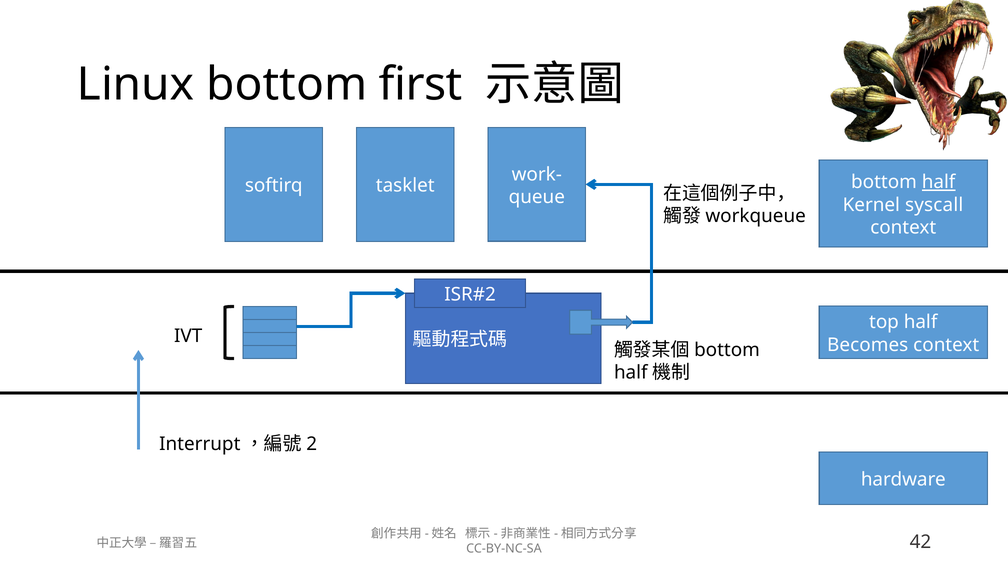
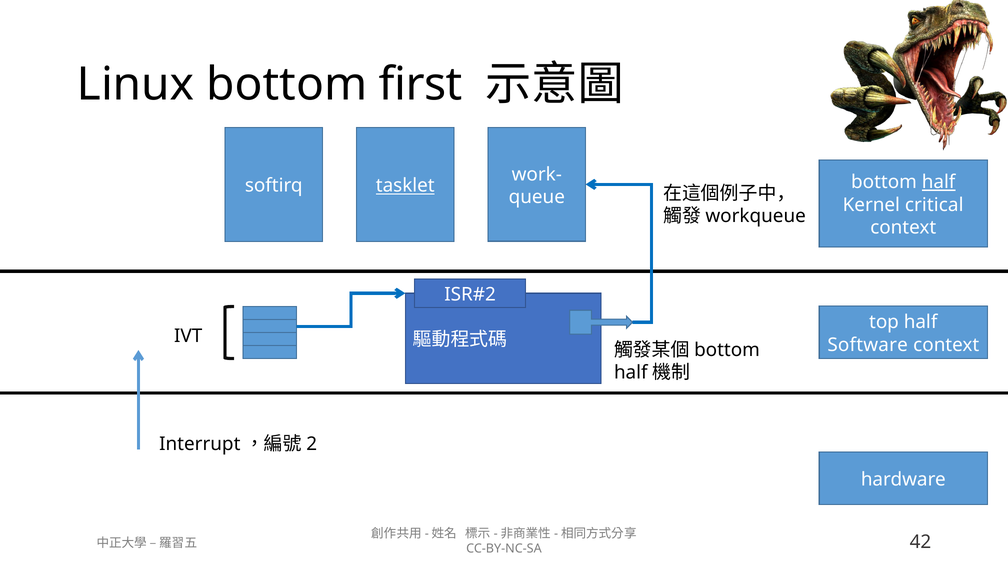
tasklet underline: none -> present (405, 186)
syscall: syscall -> critical (934, 205)
Becomes: Becomes -> Software (868, 345)
